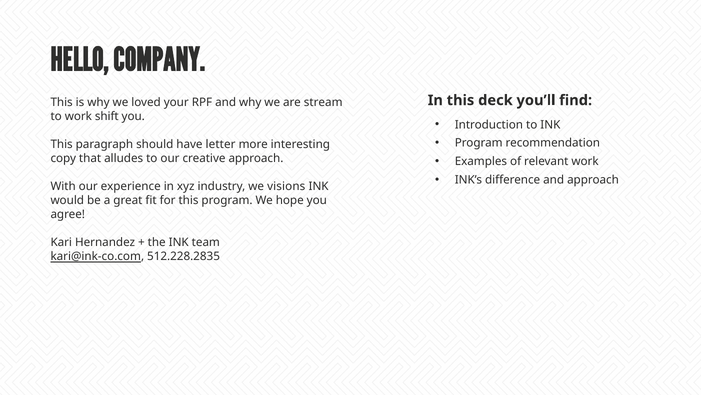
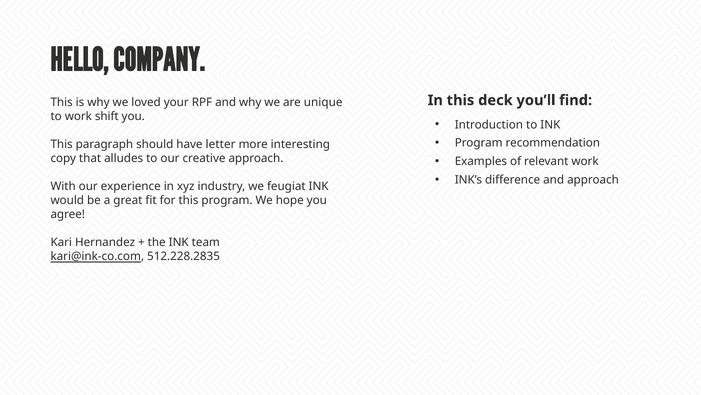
stream: stream -> unique (323, 102)
visions: visions -> feugiat (286, 186)
